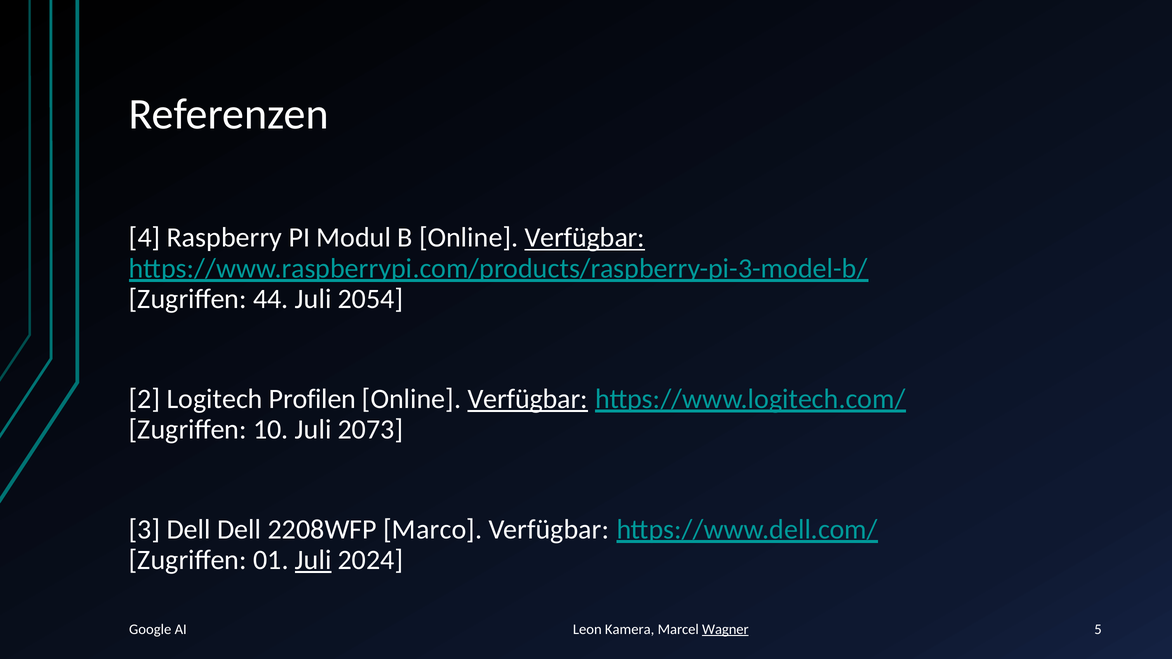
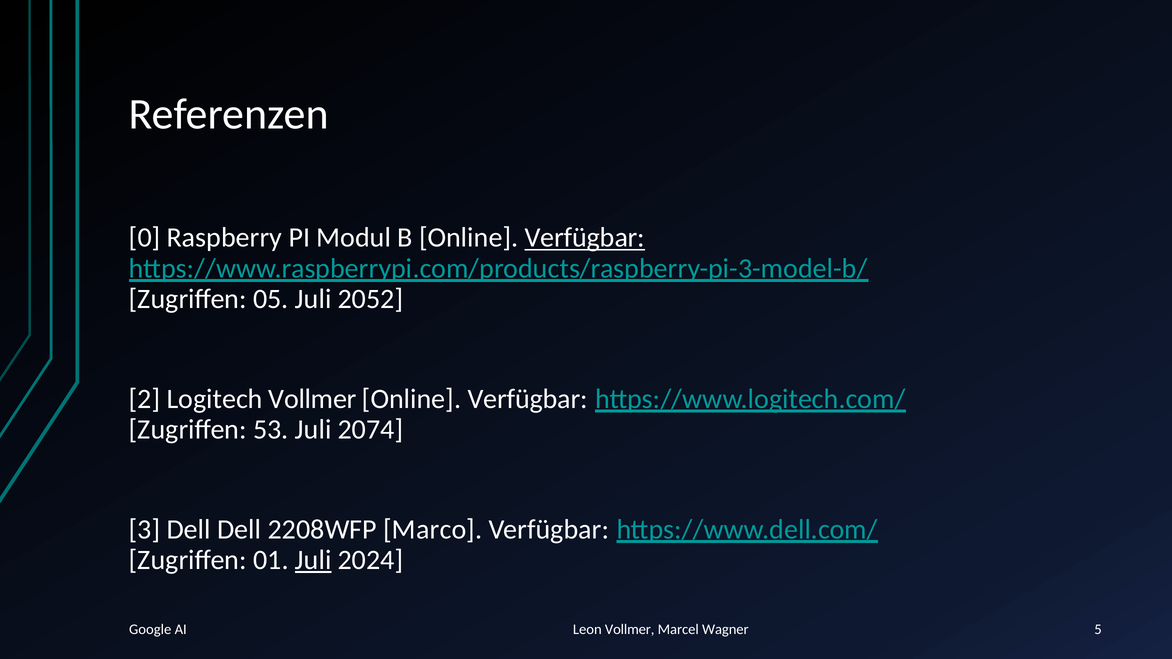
4: 4 -> 0 (145, 238)
44: 44 -> 05 (271, 299)
2054: 2054 -> 2052 (371, 299)
Logitech Profilen: Profilen -> Vollmer (312, 399)
Verfügbar underline: present -> none (528, 399)
10: 10 -> 53 (271, 430)
2073: 2073 -> 2074 (371, 430)
Leon Kamera: Kamera -> Vollmer (630, 630)
Wagner underline: present -> none (725, 630)
